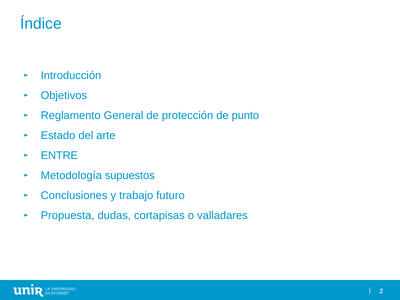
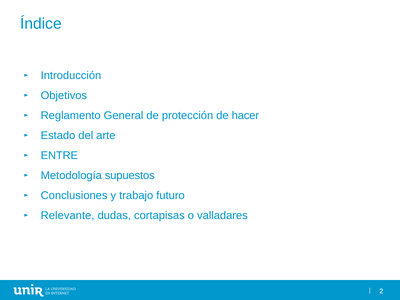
punto: punto -> hacer (245, 116)
Propuesta: Propuesta -> Relevante (68, 216)
